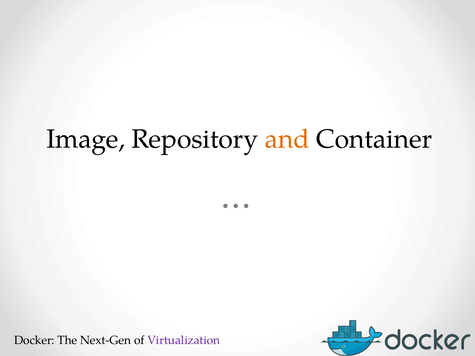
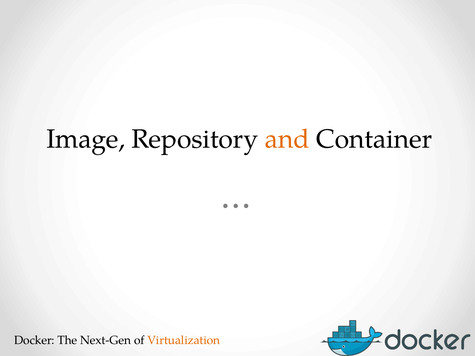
Virtualization colour: purple -> orange (184, 340)
